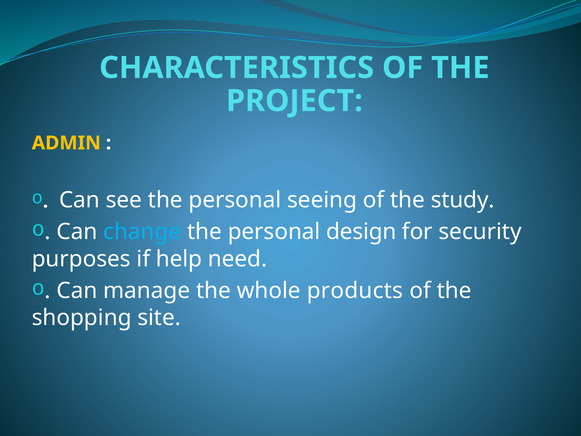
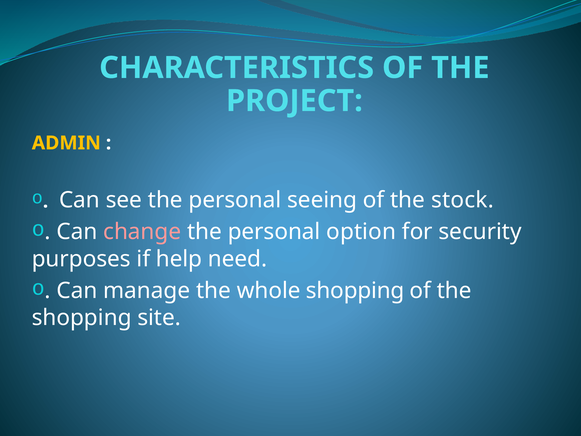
study: study -> stock (462, 200)
change colour: light blue -> pink (142, 232)
design: design -> option (361, 232)
whole products: products -> shopping (355, 290)
